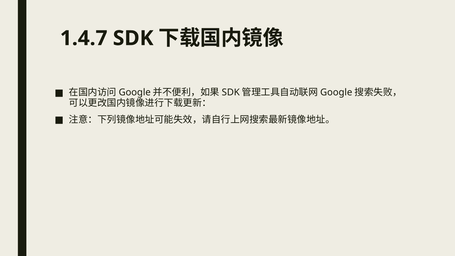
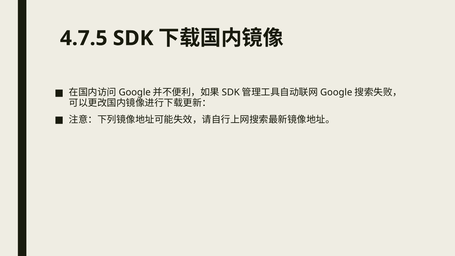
1.4.7: 1.4.7 -> 4.7.5 (84, 38)
